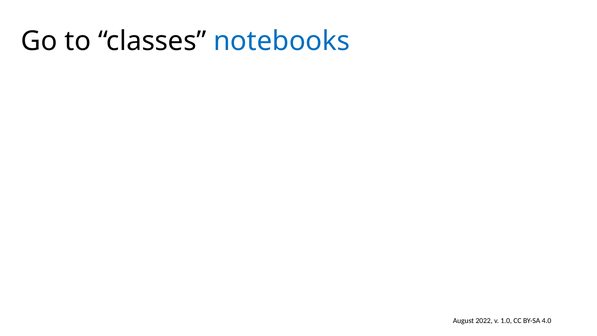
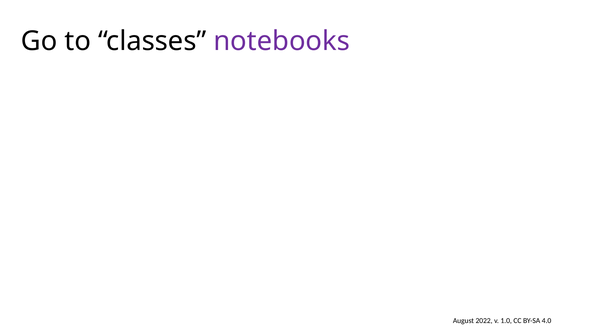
notebooks colour: blue -> purple (282, 41)
